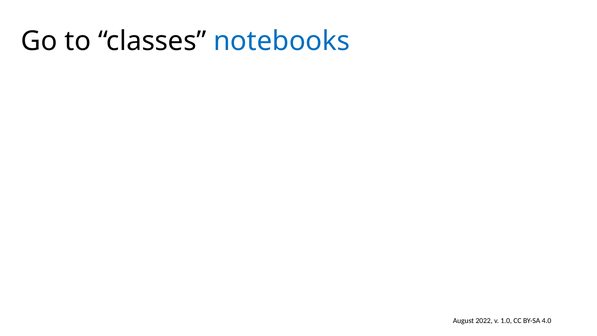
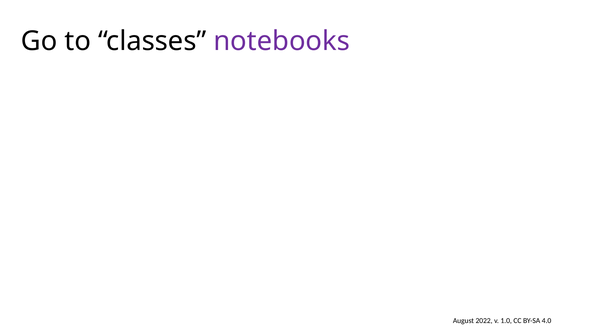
notebooks colour: blue -> purple (282, 41)
